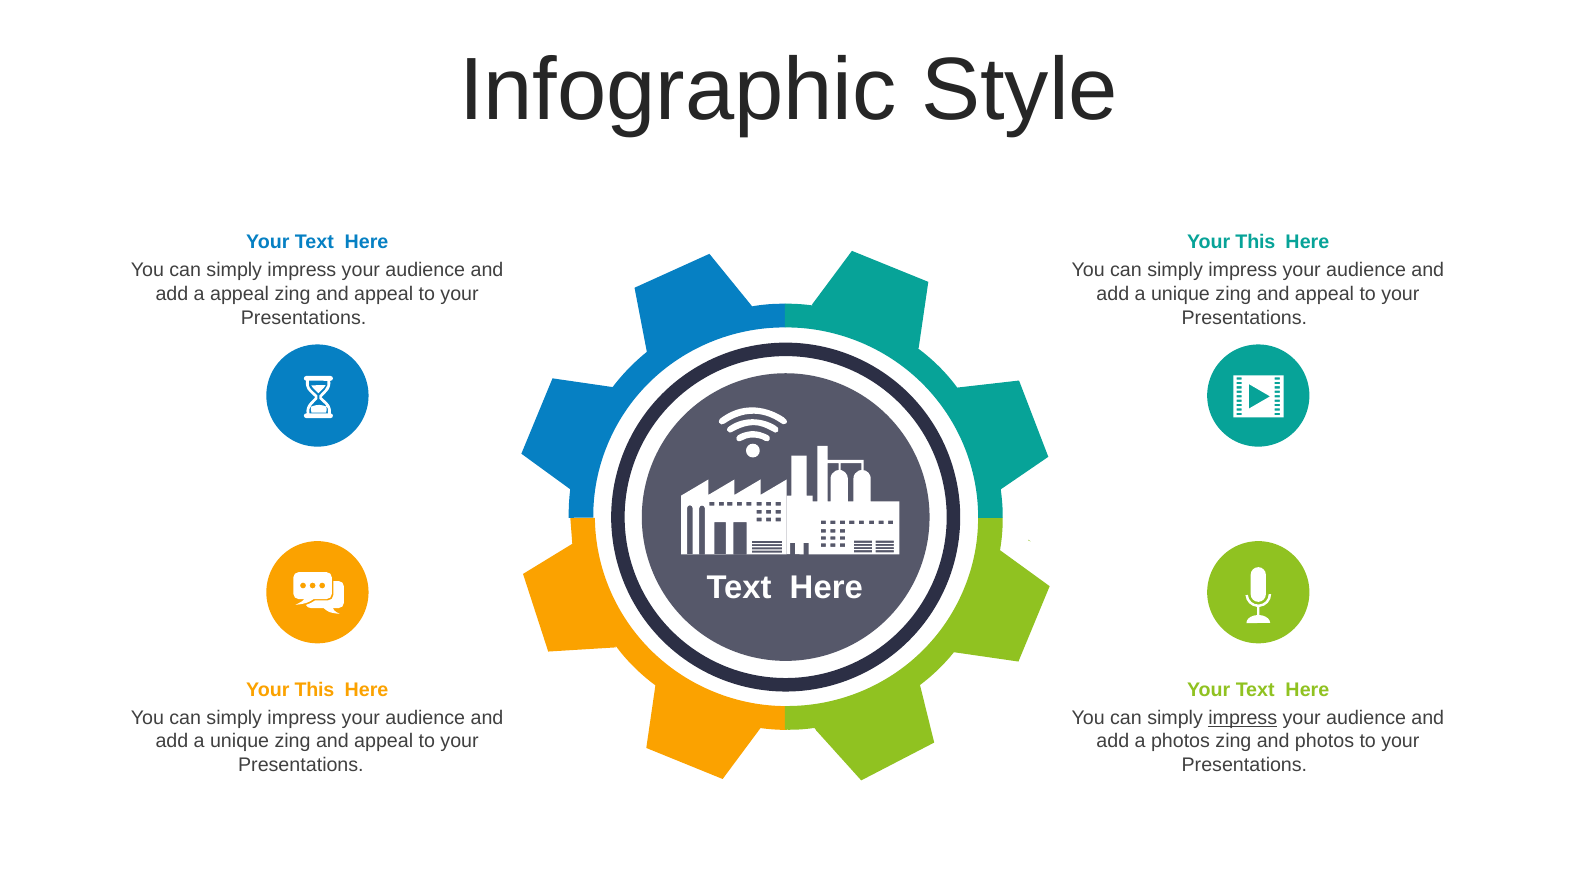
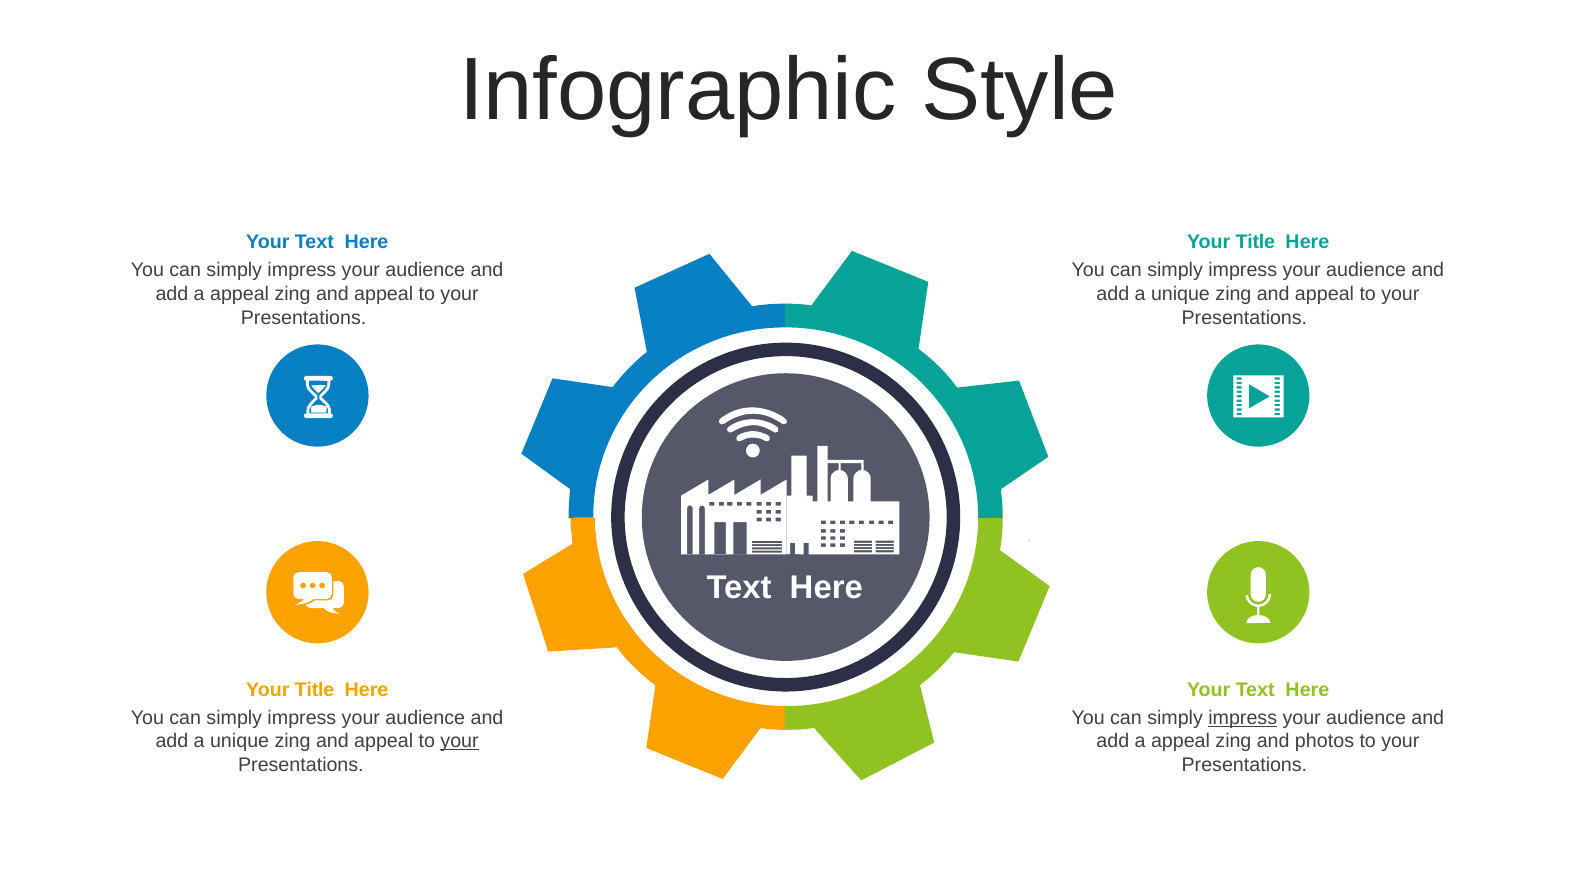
This: This -> Title (1255, 242)
This: This -> Title (315, 690)
your underline: none -> present (460, 742)
photos: photos -> appeal (1180, 742)
